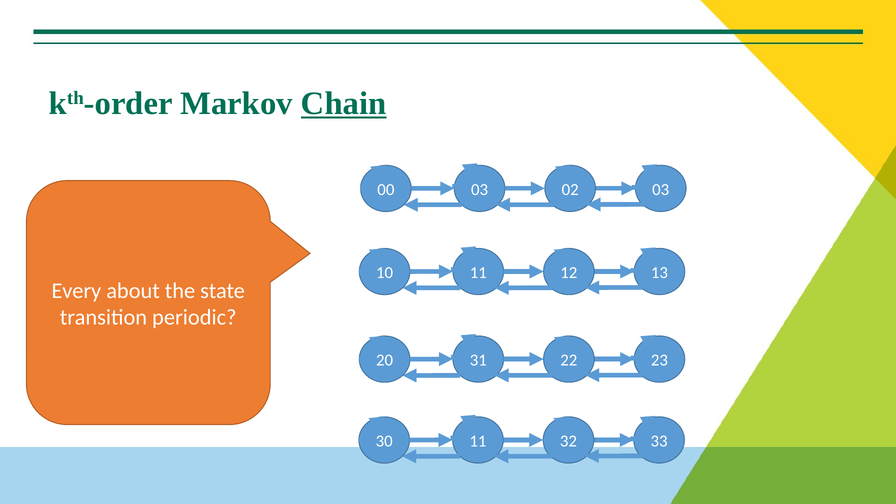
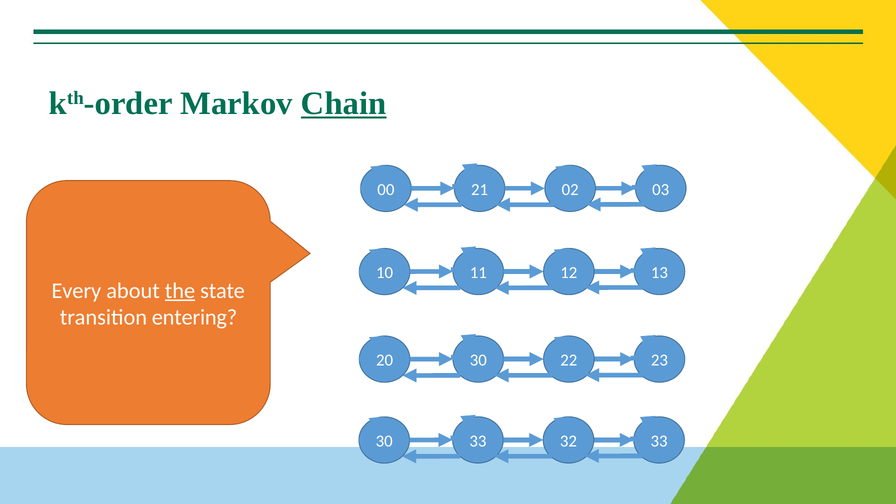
03: 03 -> 21 (480, 190)
the underline: none -> present (180, 291)
periodic: periodic -> entering (194, 318)
31: 31 -> 30 (478, 360)
11: 11 -> 33 (478, 441)
